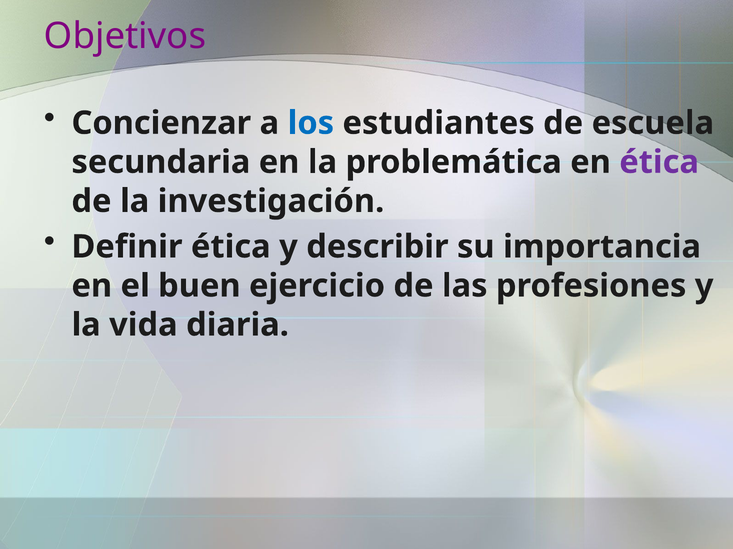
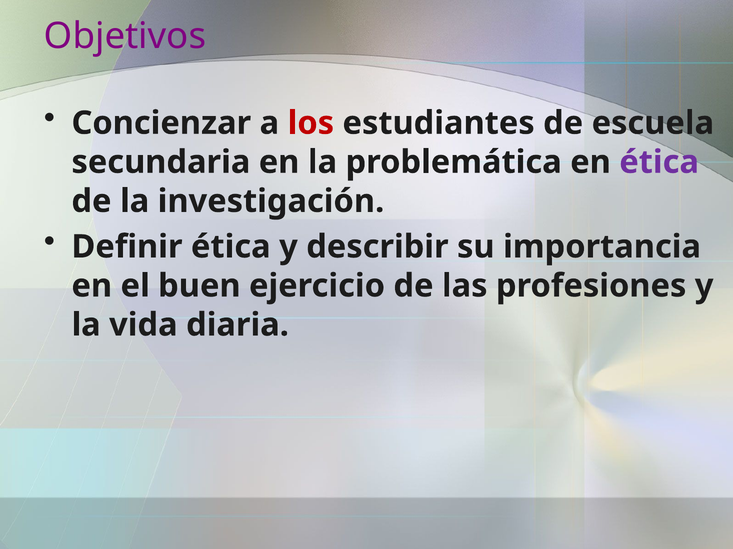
los colour: blue -> red (311, 123)
